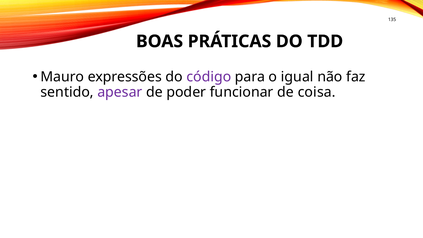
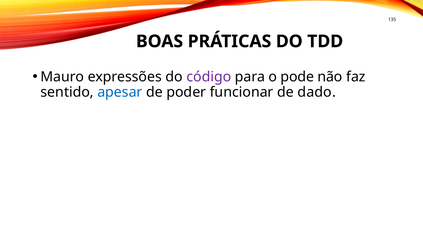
igual: igual -> pode (297, 77)
apesar colour: purple -> blue (120, 92)
coisa: coisa -> dado (317, 92)
